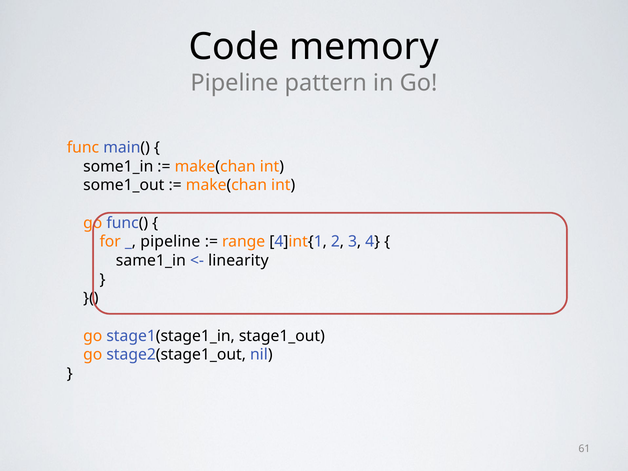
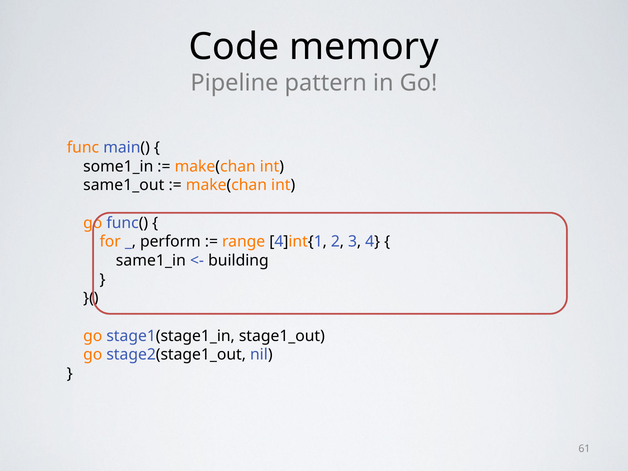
some1_out: some1_out -> same1_out (124, 185)
pipeline: pipeline -> perform (170, 242)
linearity: linearity -> building (238, 261)
